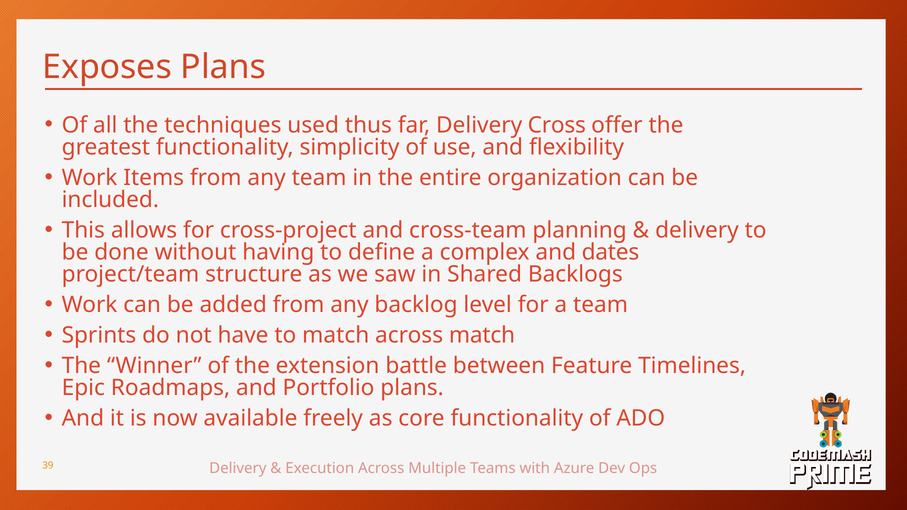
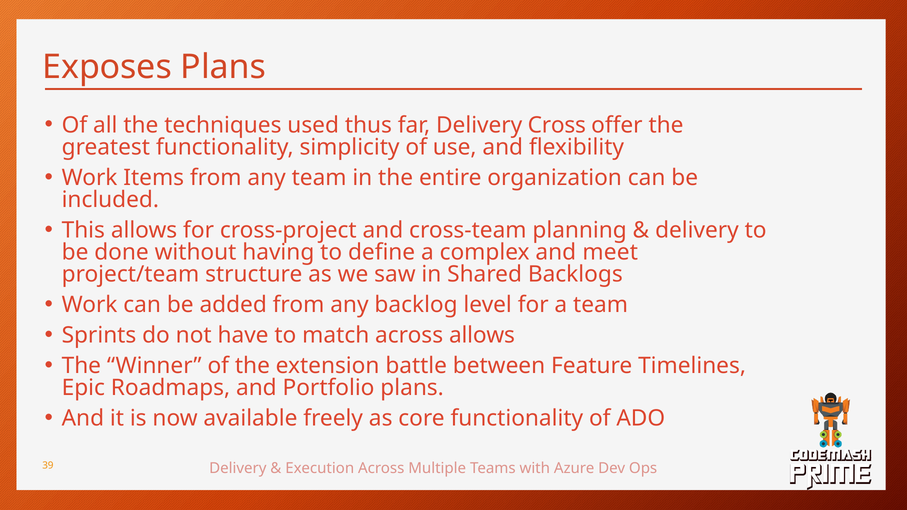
dates: dates -> meet (610, 252)
across match: match -> allows (482, 335)
